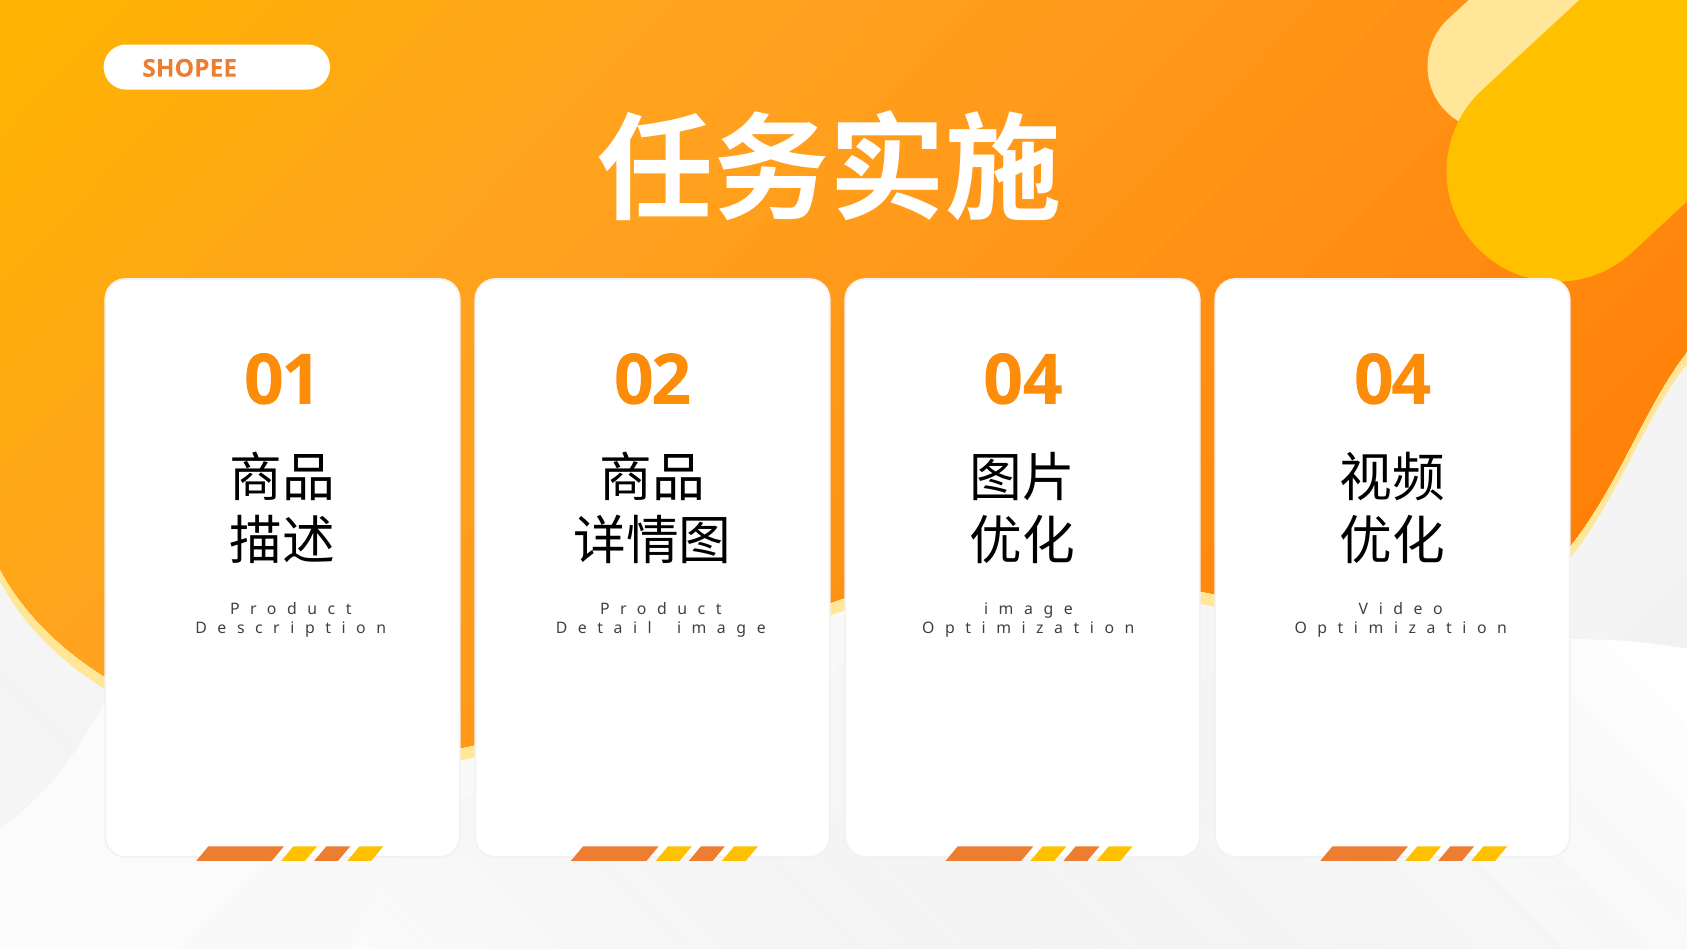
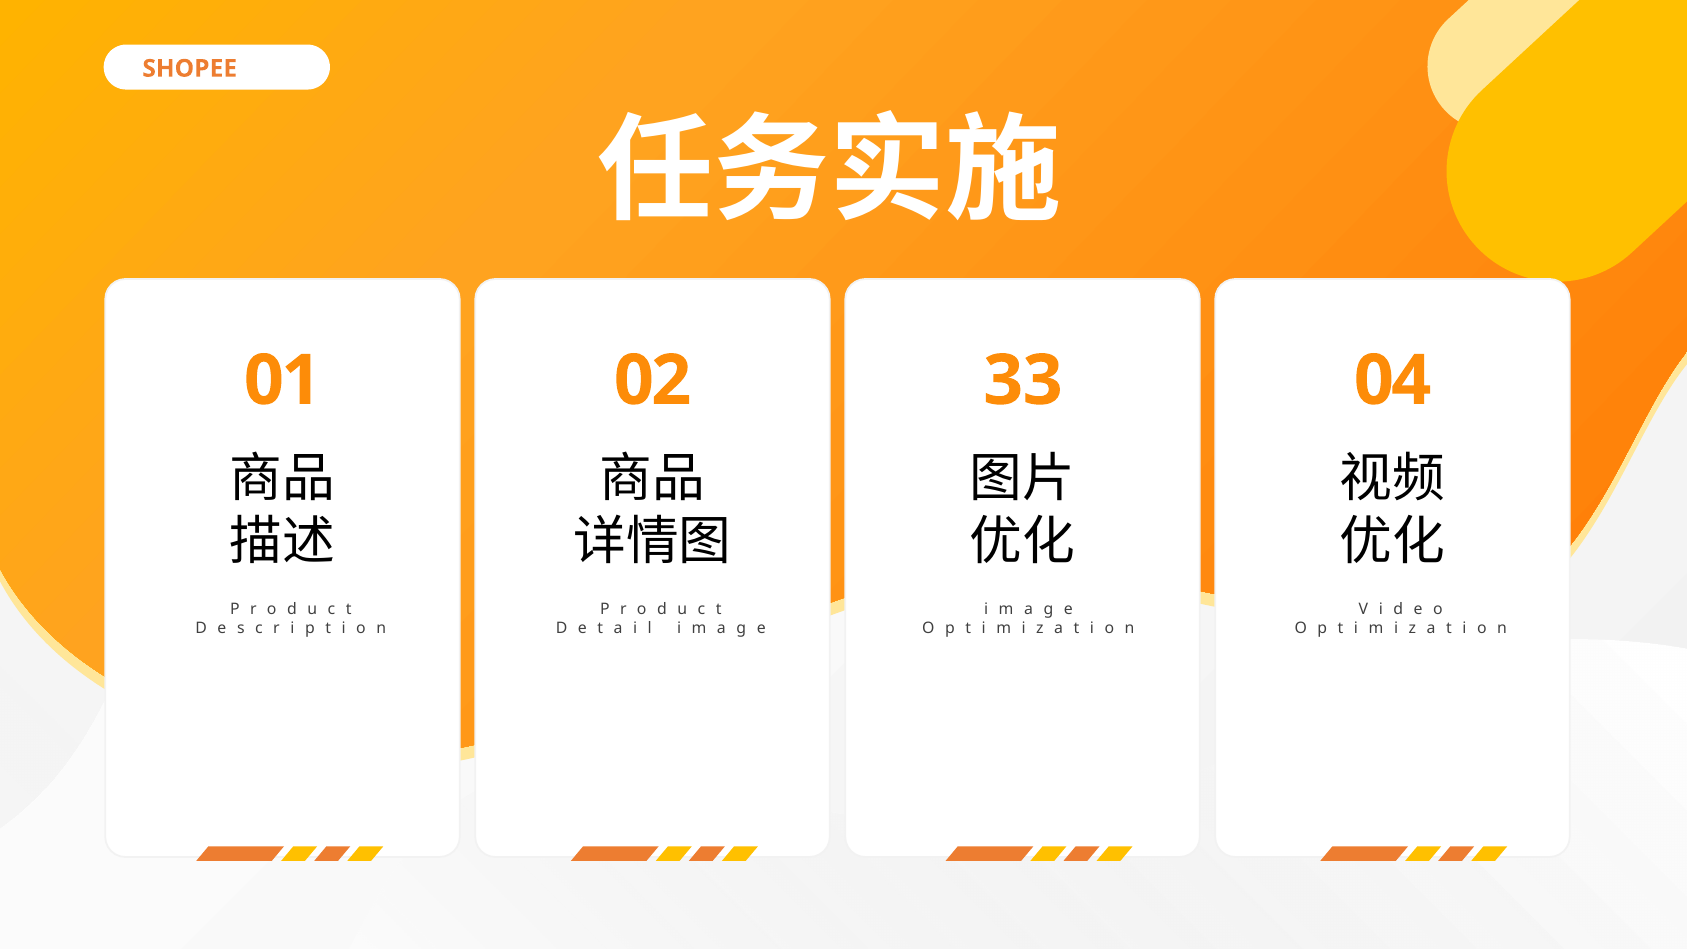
02 04: 04 -> 33 (1023, 381)
